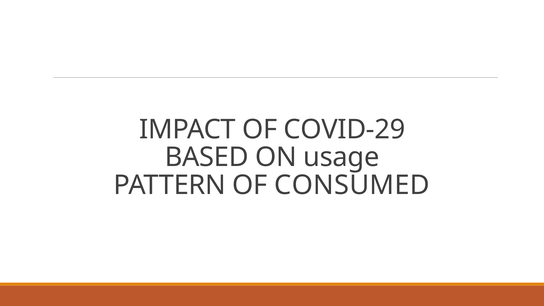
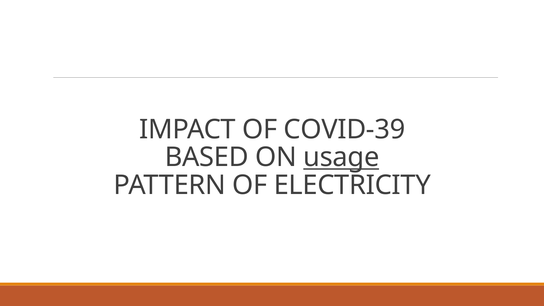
COVID-29: COVID-29 -> COVID-39 (344, 130)
usage underline: none -> present (341, 157)
CONSUMED: CONSUMED -> ELECTRICITY (352, 185)
